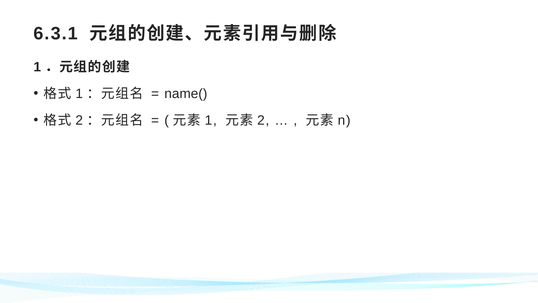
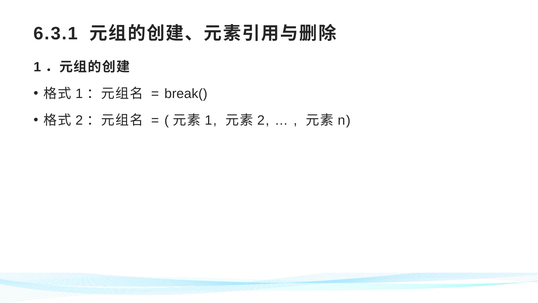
name(: name( -> break( (186, 94)
